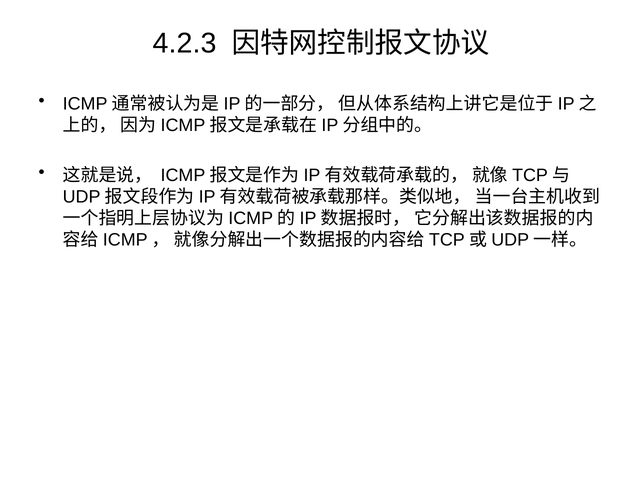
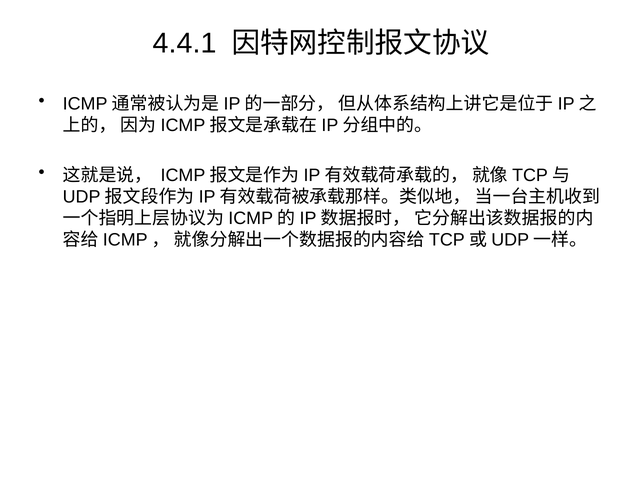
4.2.3: 4.2.3 -> 4.4.1 (185, 43)
